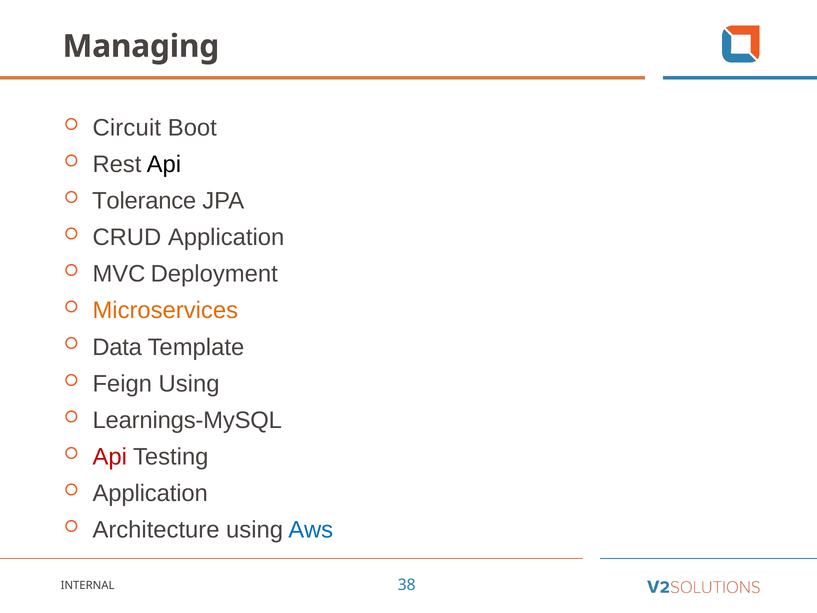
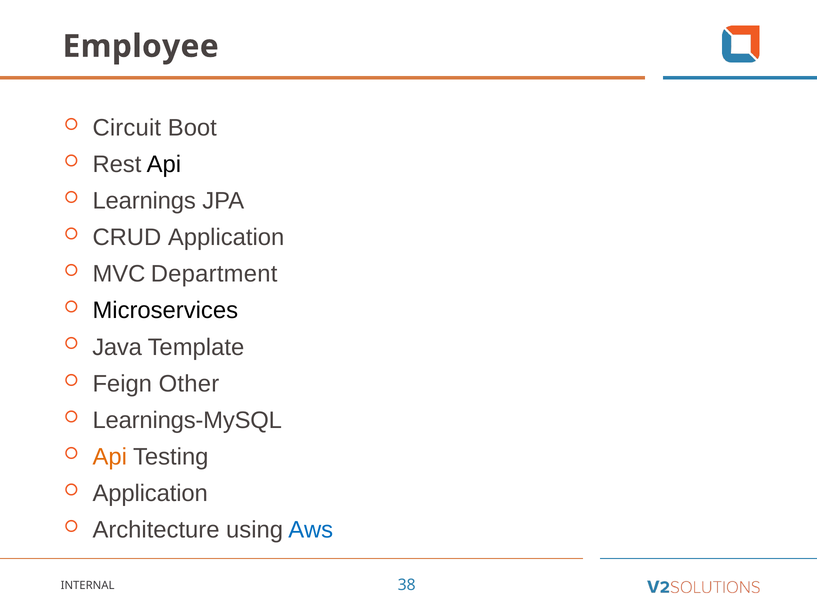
Managing: Managing -> Employee (141, 46)
Tolerance: Tolerance -> Learnings (144, 201)
Deployment: Deployment -> Department (214, 274)
Microservices colour: orange -> black (165, 310)
Data: Data -> Java (117, 347)
Feign Using: Using -> Other (189, 384)
Api colour: red -> orange (110, 457)
